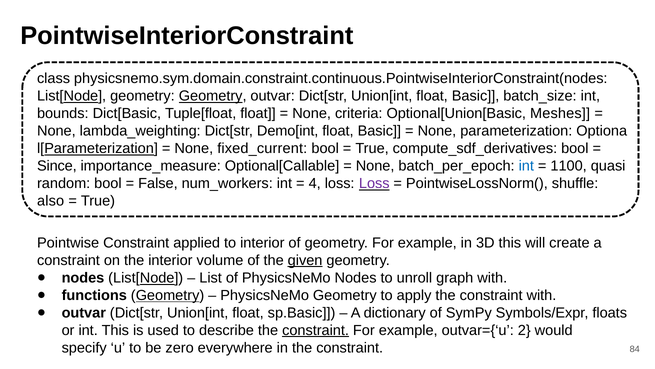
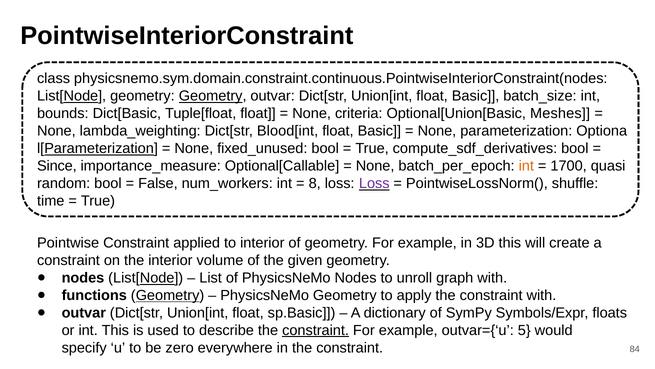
Demo[int: Demo[int -> Blood[int (288, 131)
fixed_current: fixed_current -> fixed_unused (262, 148)
int colour: blue -> orange (526, 166)
1100: 1100 -> 1700 (569, 166)
4: 4 -> 8 (315, 183)
also: also -> time (51, 201)
given underline: present -> none (305, 260)
2: 2 -> 5 (524, 330)
